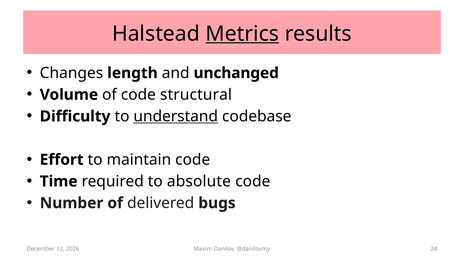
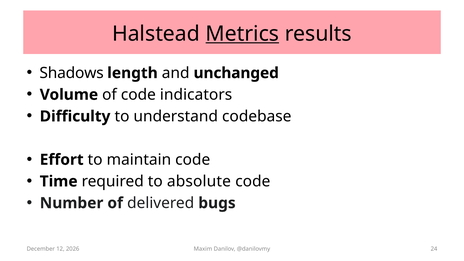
Changes: Changes -> Shadows (72, 73)
structural: structural -> indicators (196, 95)
understand underline: present -> none (176, 116)
